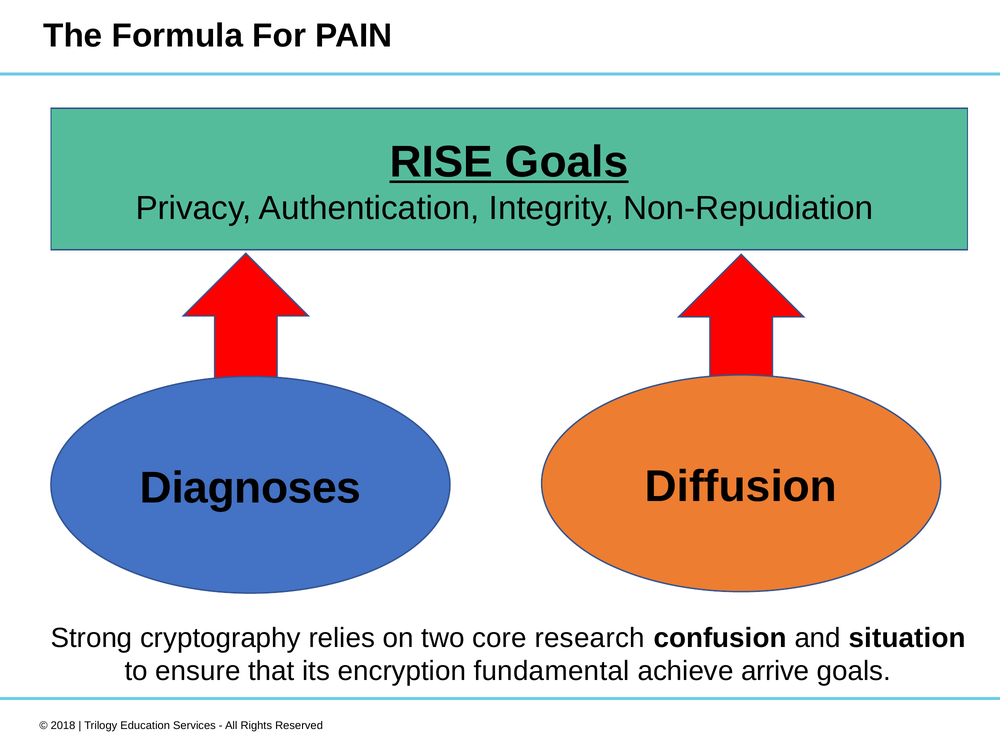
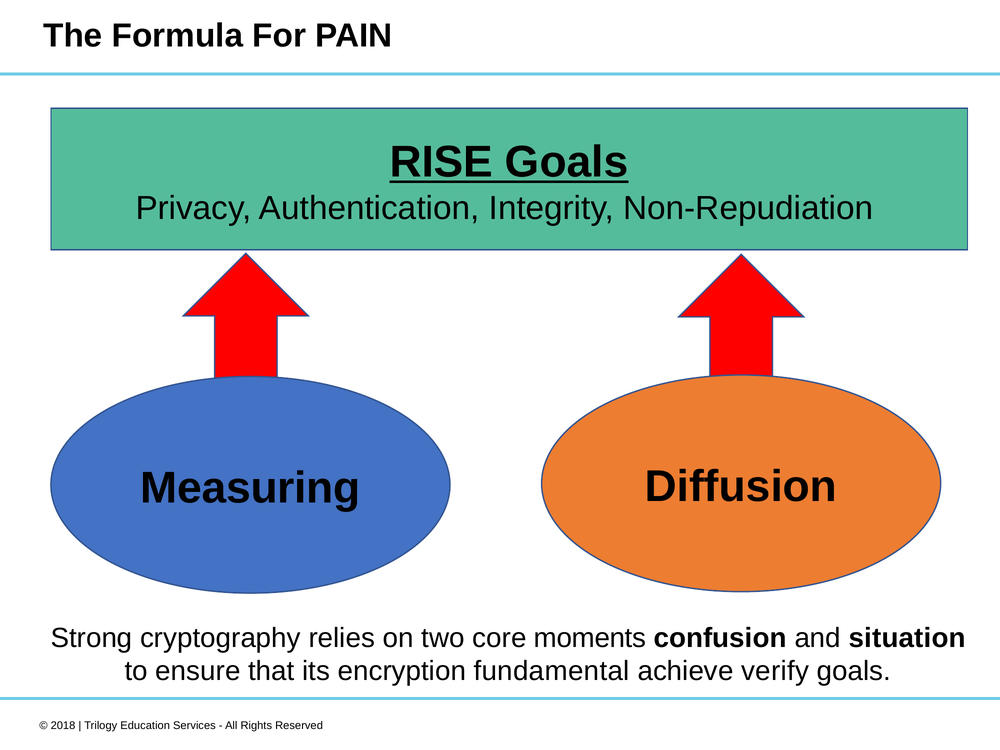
Diagnoses: Diagnoses -> Measuring (250, 488)
research: research -> moments (590, 638)
arrive: arrive -> verify (775, 671)
